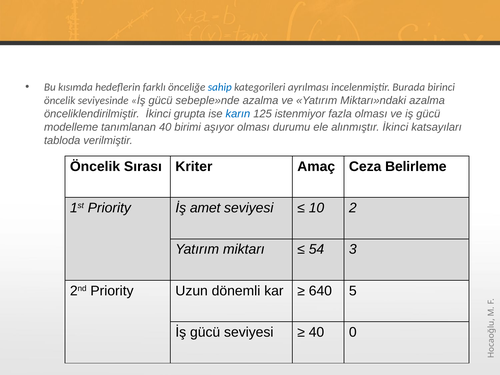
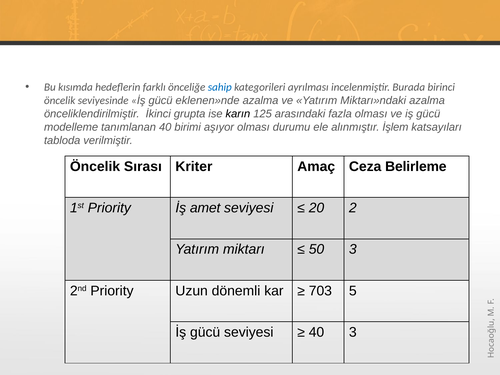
sebeple»nde: sebeple»nde -> eklenen»nde (208, 101)
karın colour: blue -> black (238, 114)
istenmiyor: istenmiyor -> arasındaki (300, 114)
alınmıştır İkinci: İkinci -> İşlem (395, 127)
10: 10 -> 20 (317, 208)
54: 54 -> 50 (317, 249)
640: 640 -> 703 (320, 291)
40 0: 0 -> 3 (353, 332)
